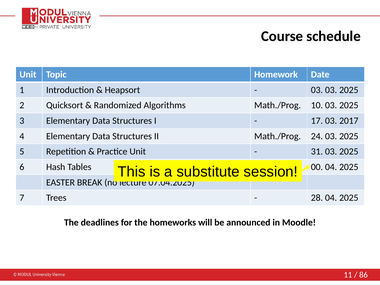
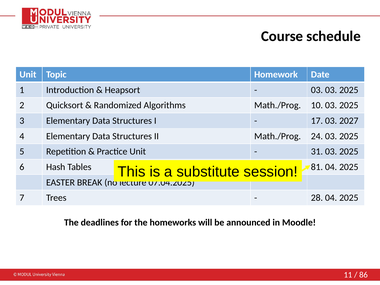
2017: 2017 -> 2027 (349, 121)
00: 00 -> 81 (317, 167)
